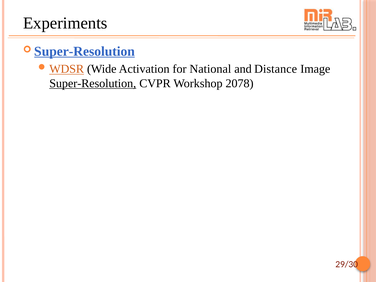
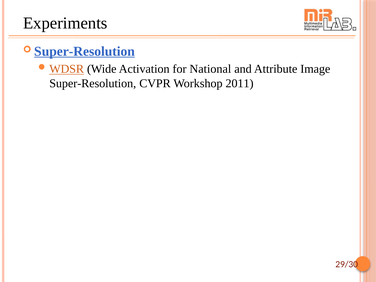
Distance: Distance -> Attribute (276, 69)
Super-Resolution underline: present -> none (93, 83)
2078: 2078 -> 2011 (240, 83)
